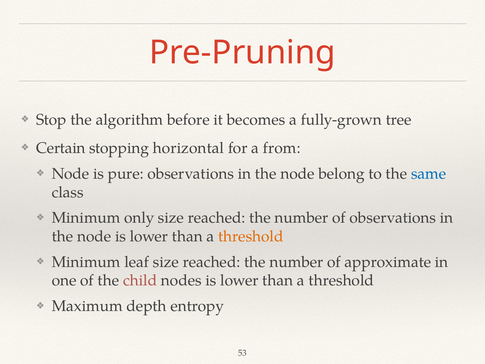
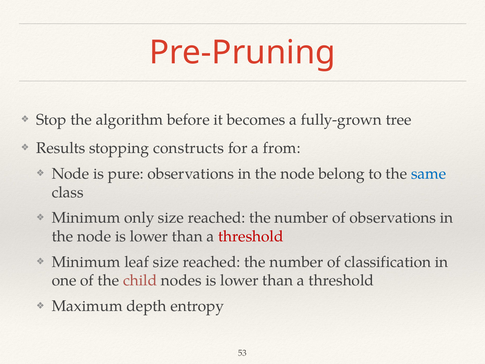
Certain: Certain -> Results (61, 148)
horizontal: horizontal -> constructs (188, 148)
threshold colour: orange -> red (251, 236)
approximate: approximate -> classification (388, 262)
